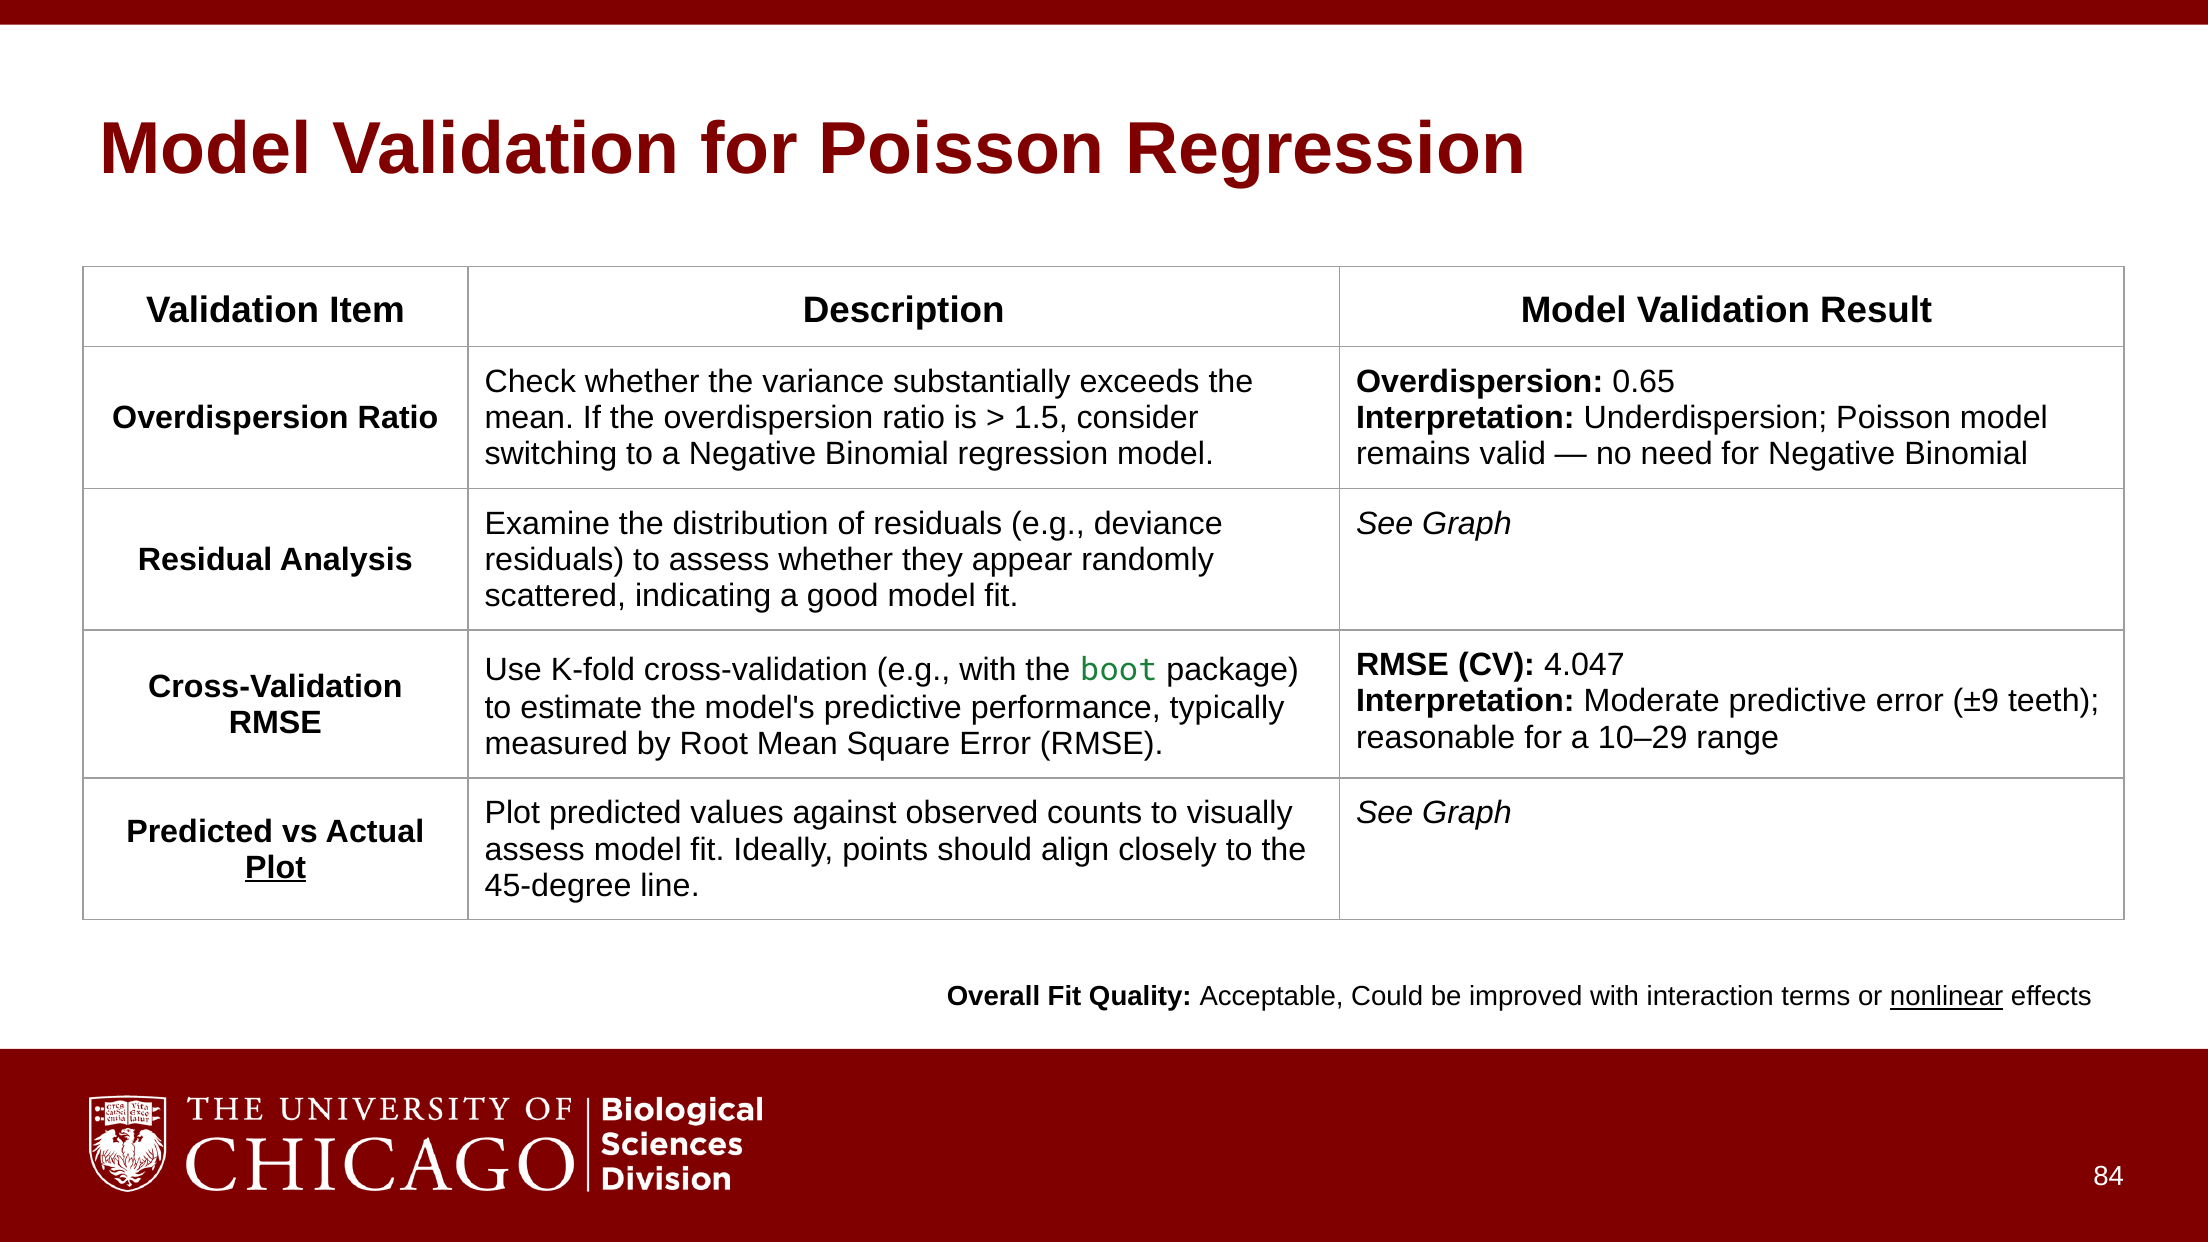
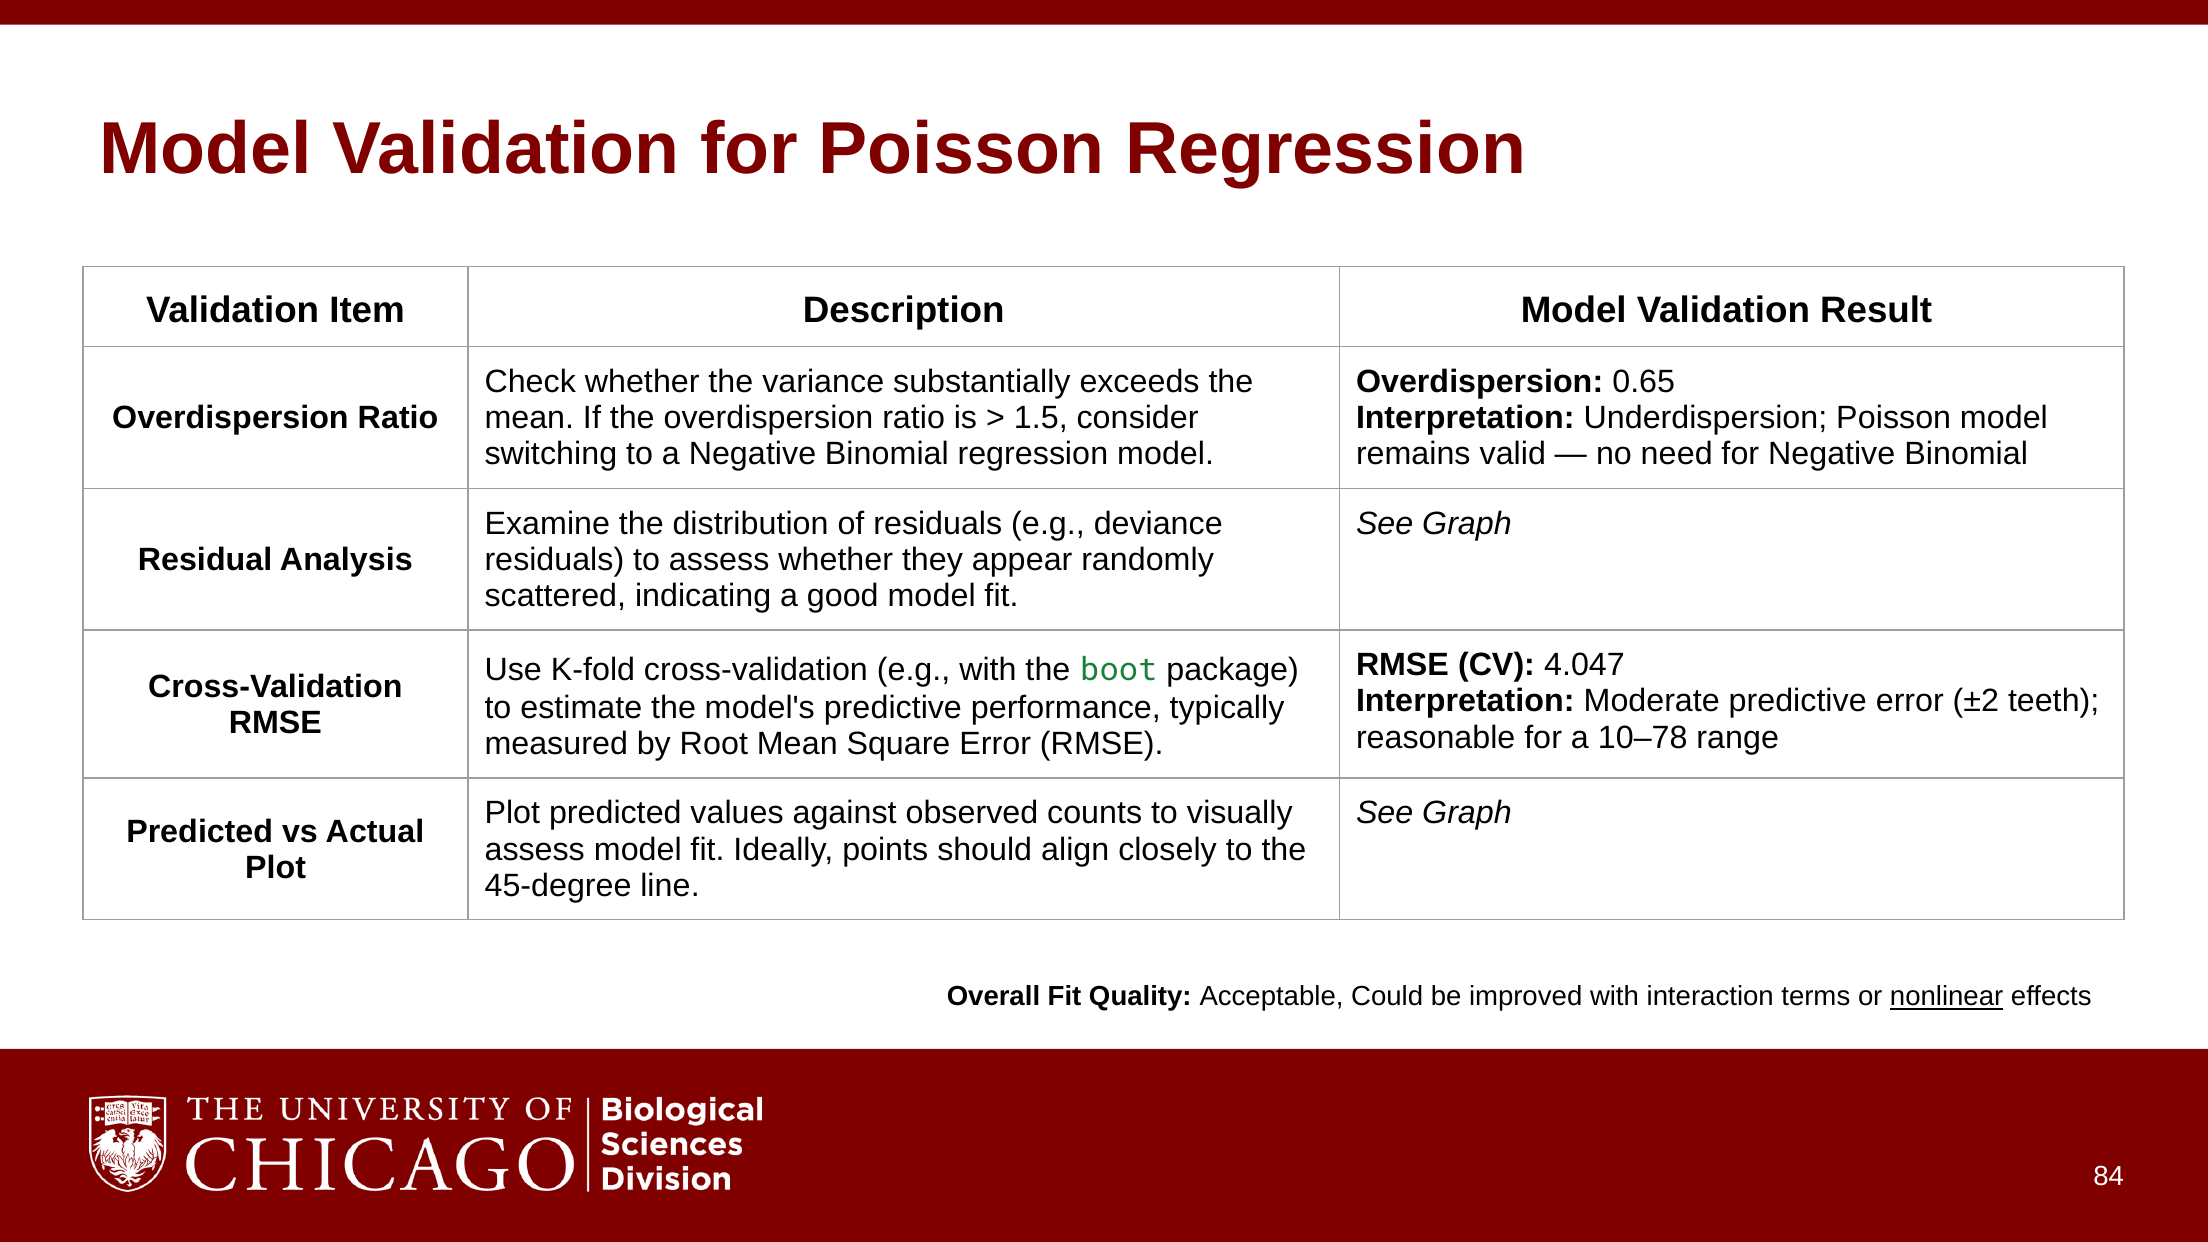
±9: ±9 -> ±2 (1976, 701)
10–29: 10–29 -> 10–78 (1643, 737)
Plot underline: present -> none (276, 868)
